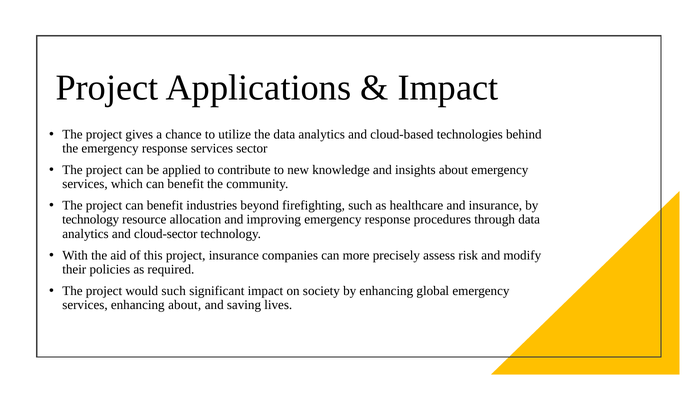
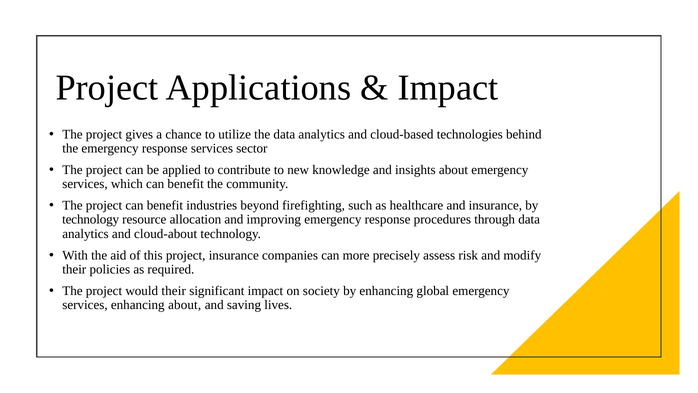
cloud-sector: cloud-sector -> cloud-about (166, 234)
would such: such -> their (174, 291)
